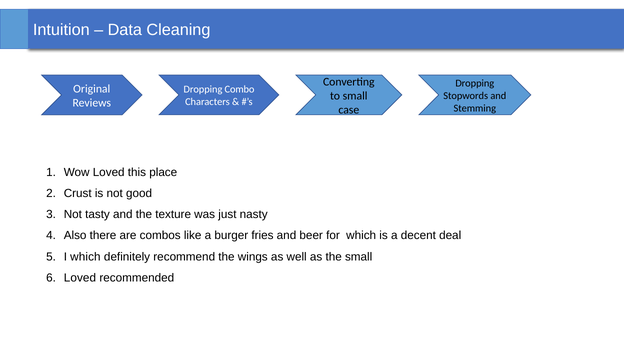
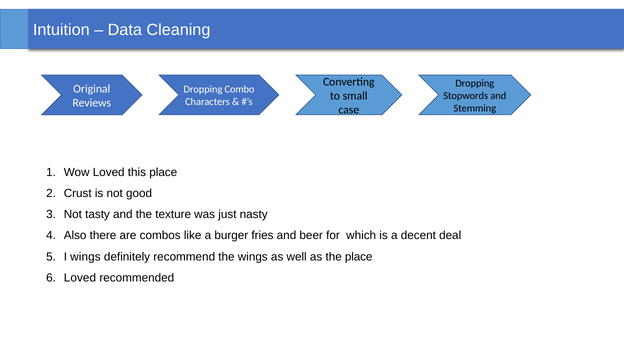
I which: which -> wings (85, 257)
the small: small -> place (359, 257)
